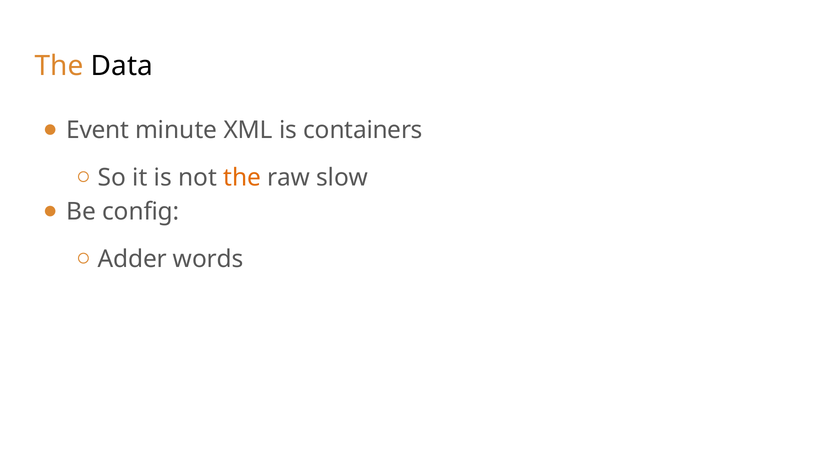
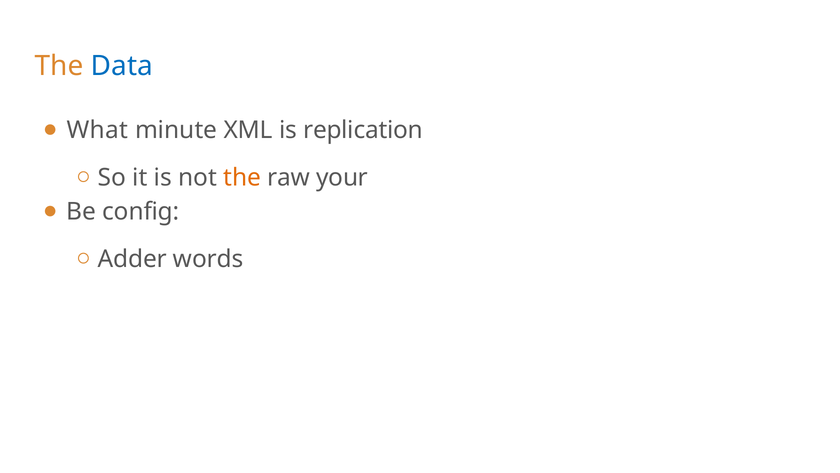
Data colour: black -> blue (122, 66)
Event: Event -> What (97, 130)
containers: containers -> replication (363, 130)
slow: slow -> your (342, 177)
